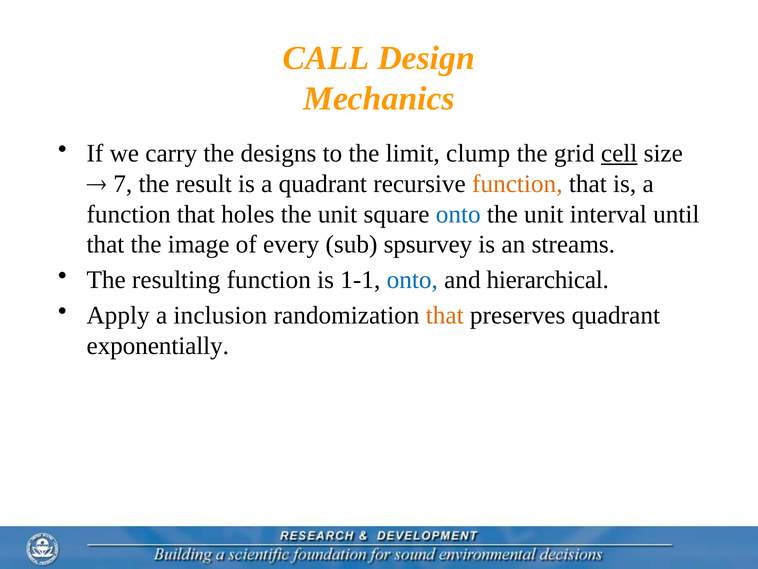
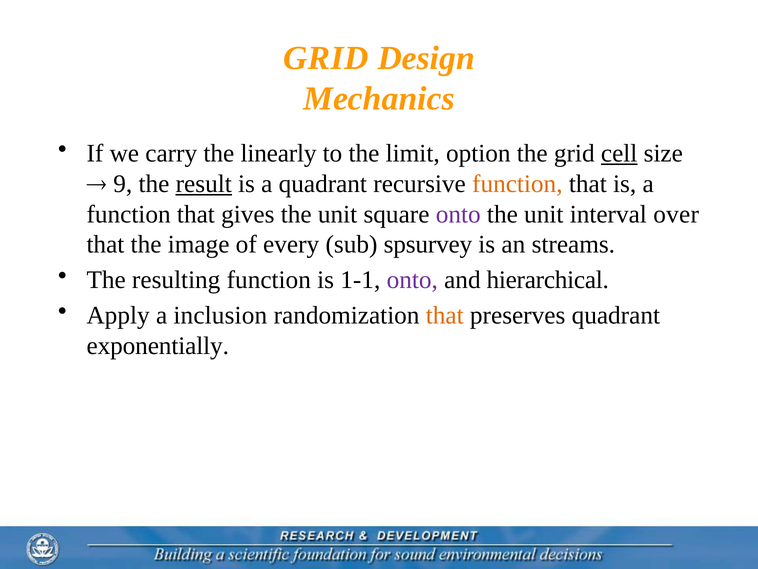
CALL: CALL -> GRID (326, 58)
designs: designs -> linearly (279, 153)
clump: clump -> option (478, 153)
7: 7 -> 9 (123, 184)
result underline: none -> present (204, 184)
holes: holes -> gives (248, 214)
onto colour: blue -> purple (458, 214)
until: until -> over (676, 214)
onto colour: blue -> purple (412, 280)
